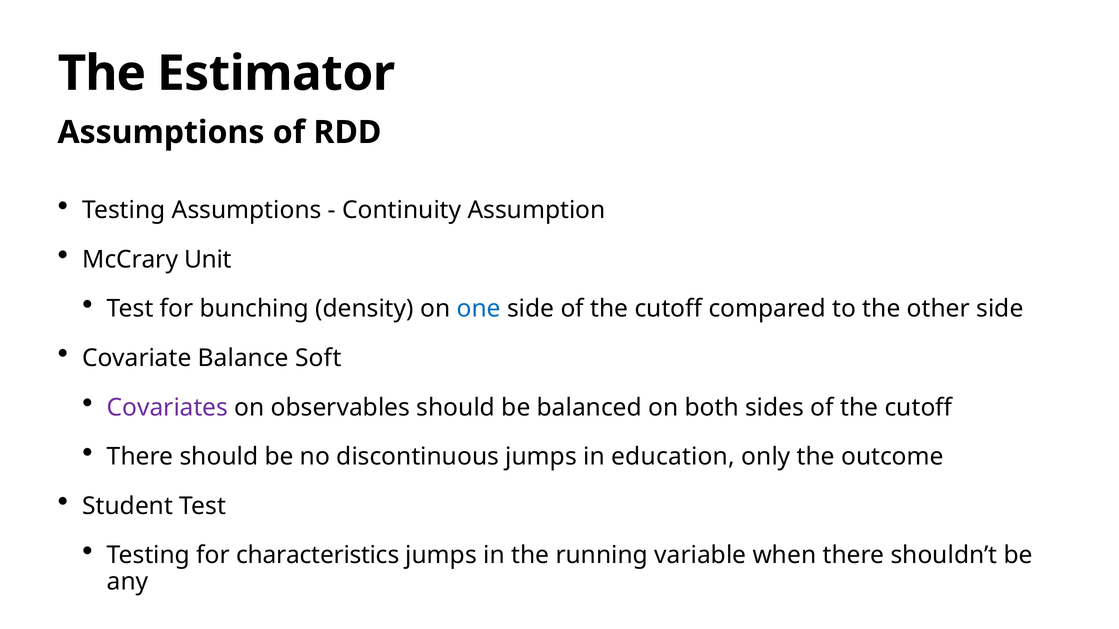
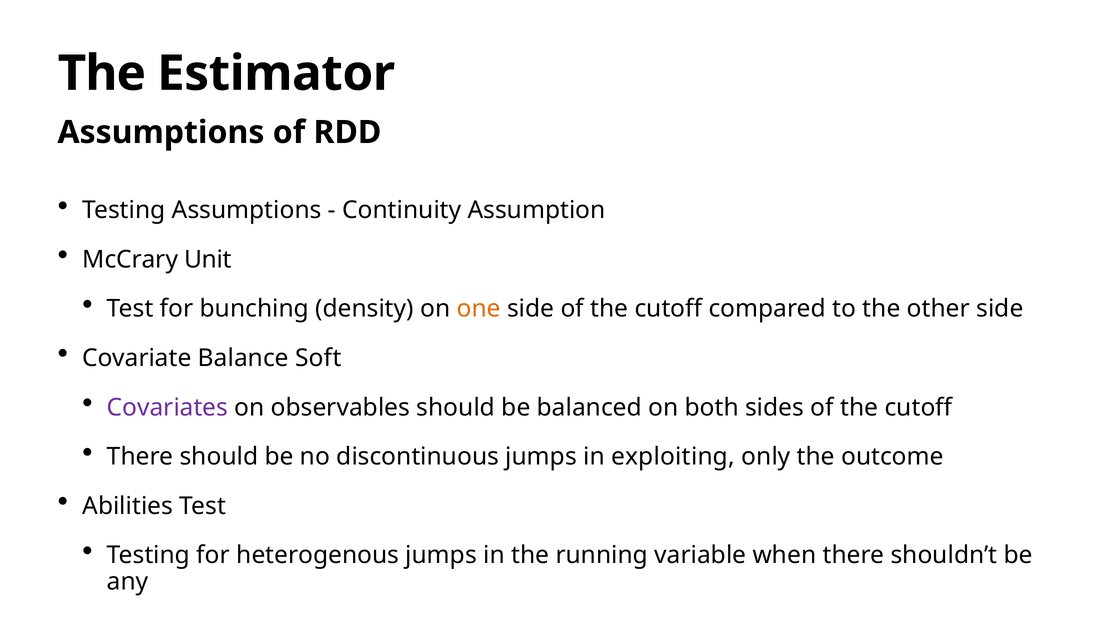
one colour: blue -> orange (479, 309)
education: education -> exploiting (673, 457)
Student: Student -> Abilities (128, 506)
characteristics: characteristics -> heterogenous (318, 556)
